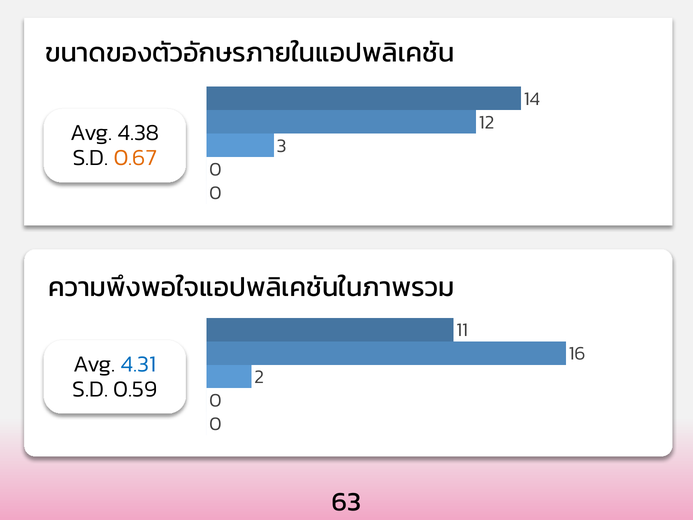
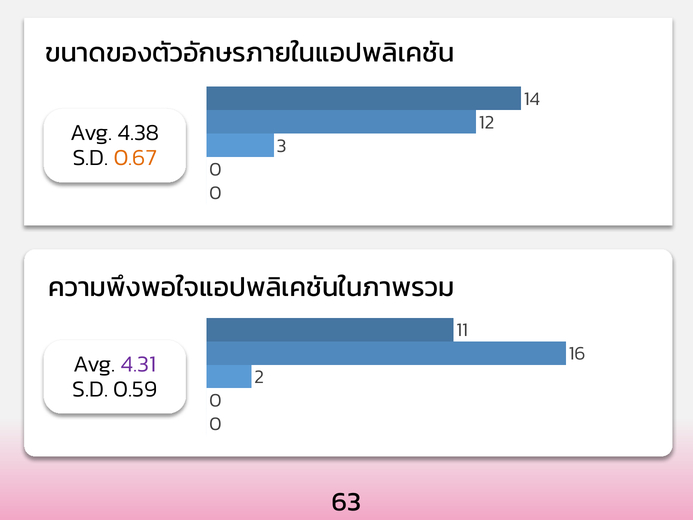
4.31 colour: blue -> purple (138, 364)
